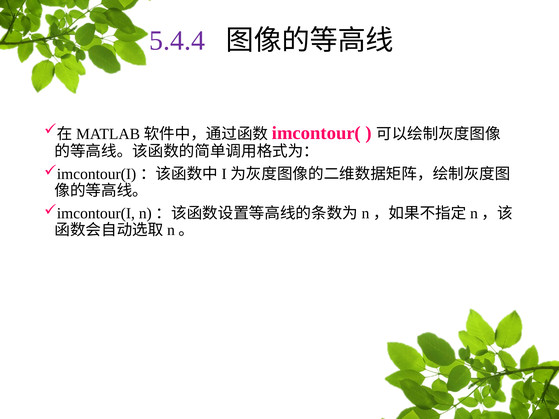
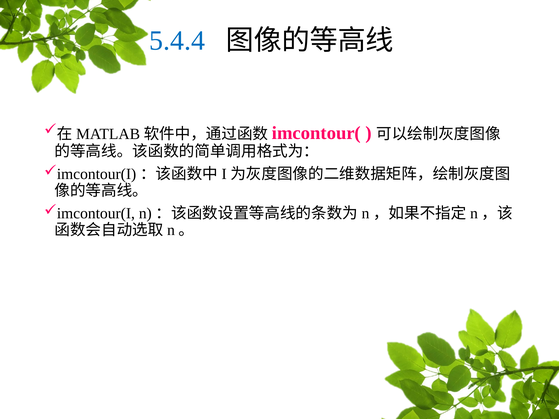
5.4.4 colour: purple -> blue (177, 41)
